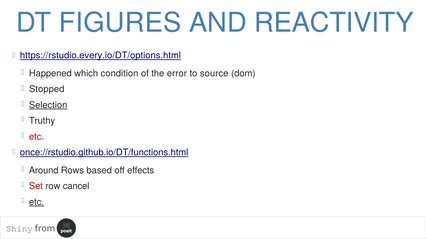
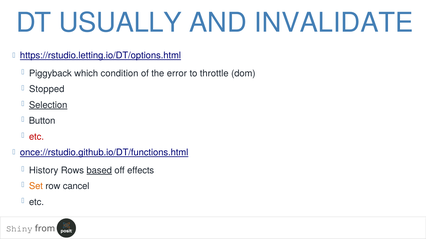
FIGURES: FIGURES -> USUALLY (120, 23)
REACTIVITY: REACTIVITY -> INVALIDATE (334, 23)
https://rstudio.every.io/DT/options.html: https://rstudio.every.io/DT/options.html -> https://rstudio.letting.io/DT/options.html (100, 56)
Happened: Happened -> Piggyback (50, 74)
source: source -> throttle (214, 74)
Truthy: Truthy -> Button (42, 121)
Around: Around -> History (44, 171)
based underline: none -> present (99, 171)
Set colour: red -> orange (36, 187)
etc underline: present -> none (36, 202)
